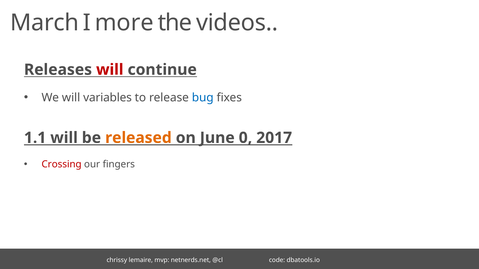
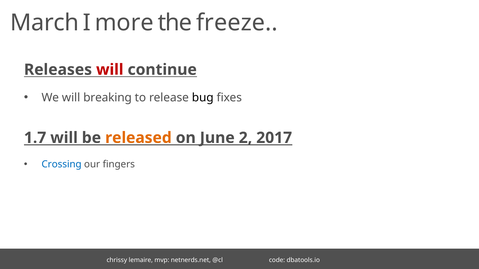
videos: videos -> freeze (237, 23)
variables: variables -> breaking (108, 98)
bug colour: blue -> black (203, 98)
1.1: 1.1 -> 1.7 (35, 138)
0: 0 -> 2 (245, 138)
Crossing colour: red -> blue (62, 164)
